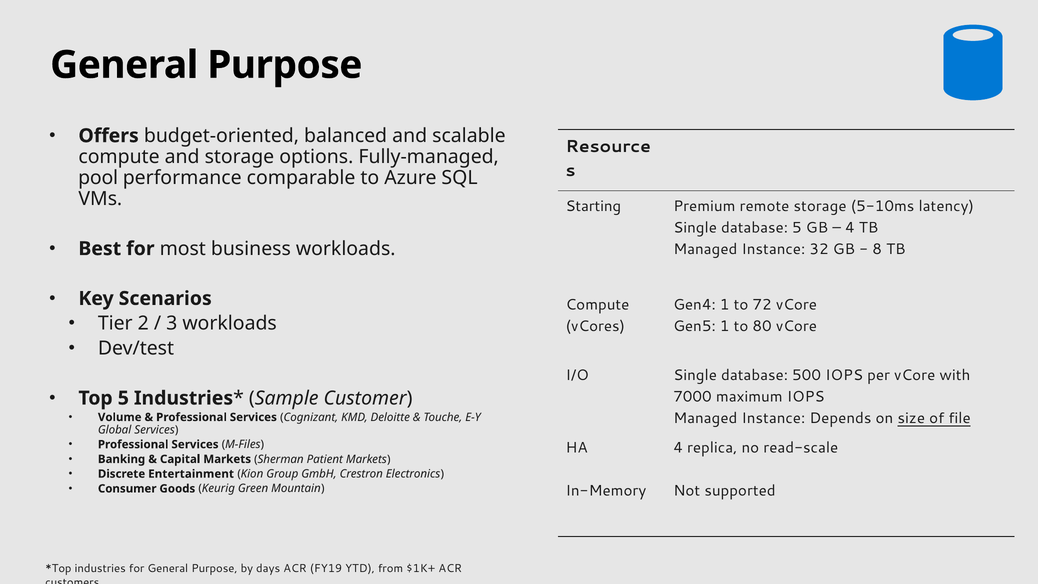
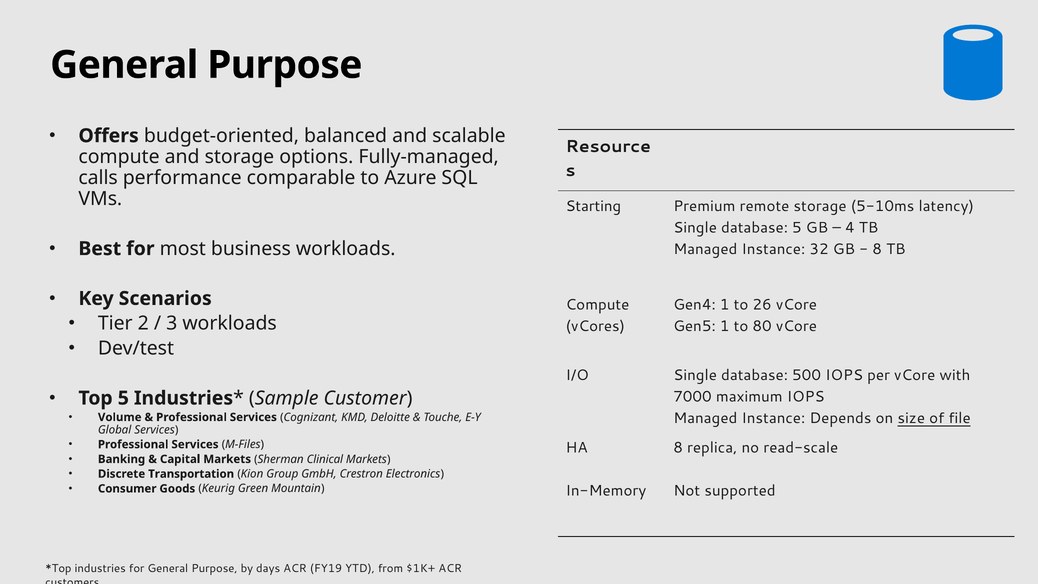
pool: pool -> calls (98, 178)
72: 72 -> 26 (762, 305)
HA 4: 4 -> 8 (678, 448)
Patient: Patient -> Clinical (325, 459)
Entertainment: Entertainment -> Transportation (191, 474)
